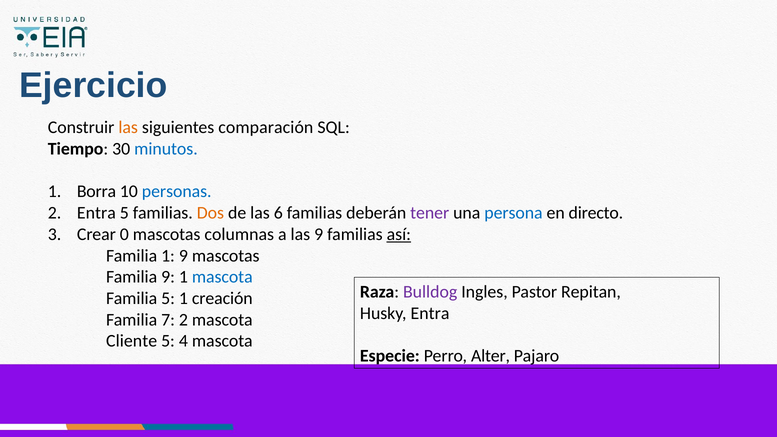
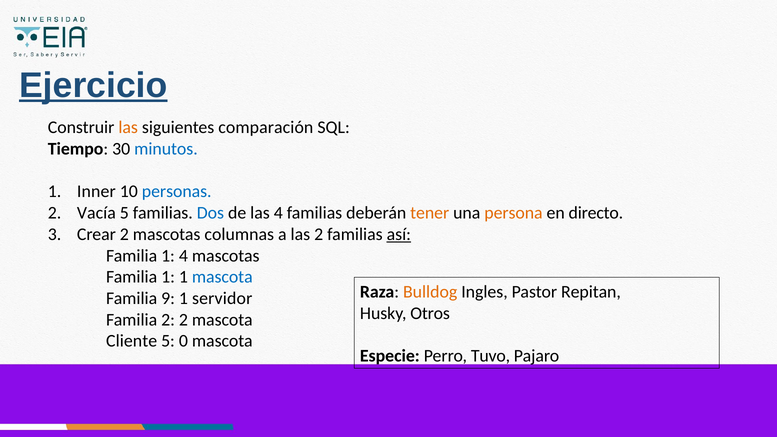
Ejercicio underline: none -> present (93, 85)
Borra: Borra -> Inner (96, 192)
2 Entra: Entra -> Vacía (96, 213)
Dos colour: orange -> blue (210, 213)
las 6: 6 -> 4 (278, 213)
tener colour: purple -> orange (430, 213)
persona colour: blue -> orange (513, 213)
Crear 0: 0 -> 2 (124, 234)
las 9: 9 -> 2 (319, 234)
1 9: 9 -> 4 (183, 256)
9: 9 -> 1 (168, 277)
Bulldog colour: purple -> orange (430, 292)
Familia 5: 5 -> 9 (168, 298)
creación: creación -> servidor (222, 298)
Husky Entra: Entra -> Otros (430, 313)
Familia 7: 7 -> 2 (168, 320)
4: 4 -> 0 (183, 341)
Alter: Alter -> Tuvo (491, 356)
